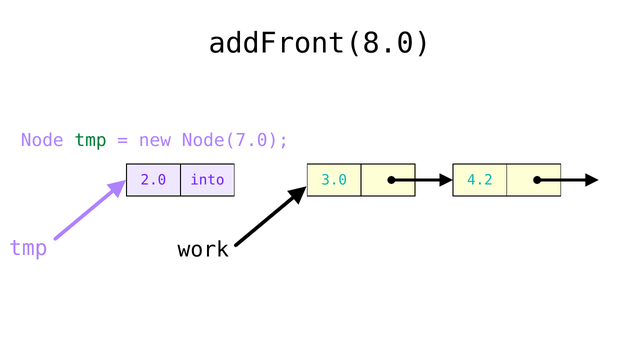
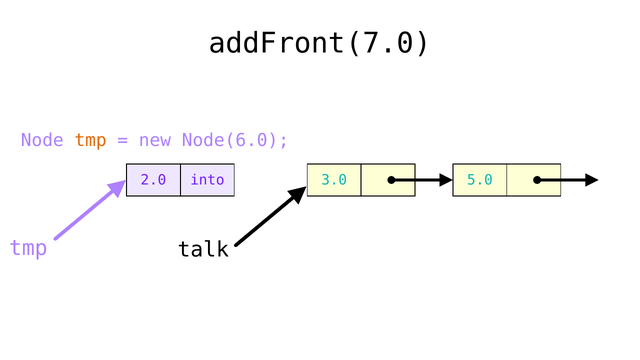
addFront(8.0: addFront(8.0 -> addFront(7.0 (320, 43)
tmp colour: green -> orange (91, 141)
Node(7.0: Node(7.0 -> Node(6.0 (235, 141)
4.2: 4.2 -> 5.0 (480, 180)
work: work -> talk (203, 250)
